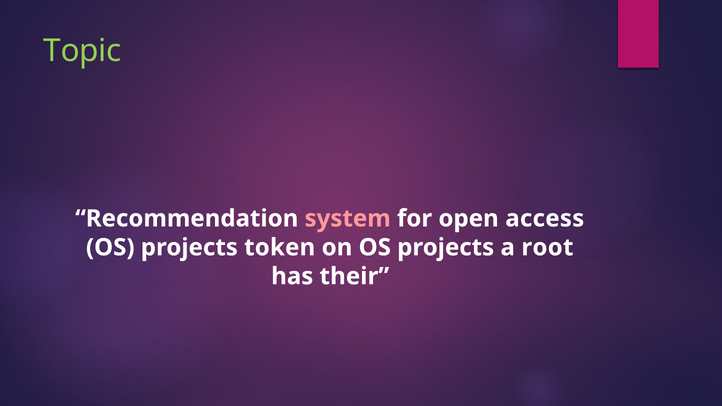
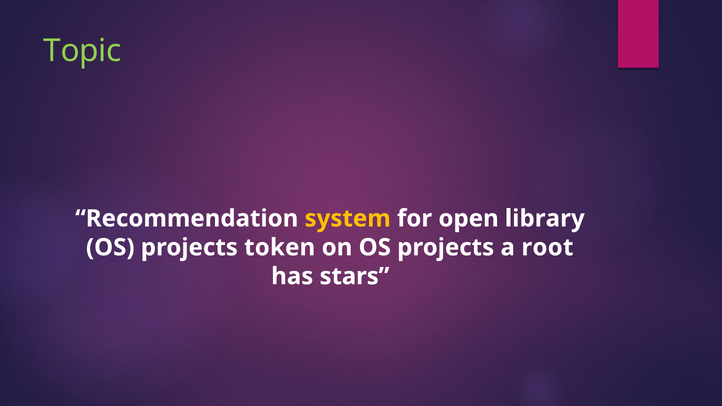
system colour: pink -> yellow (348, 219)
access: access -> library (545, 219)
their: their -> stars (354, 276)
